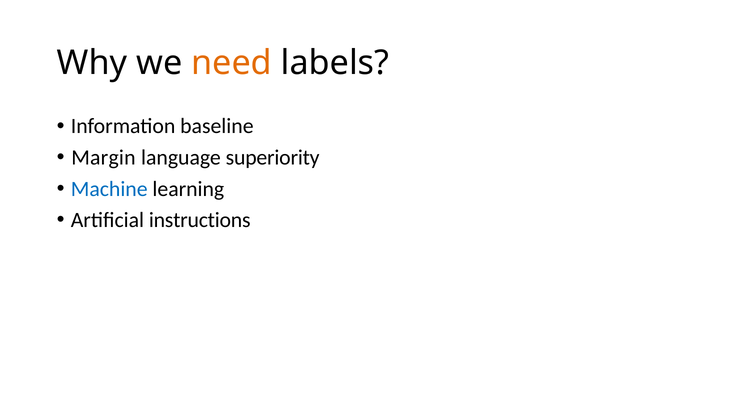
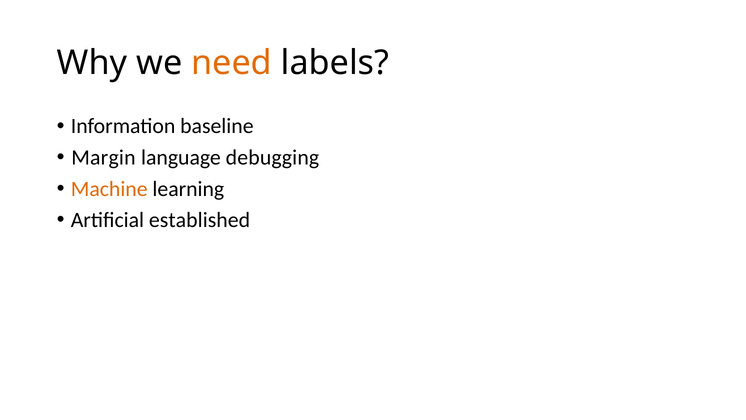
superiority: superiority -> debugging (272, 157)
Machine colour: blue -> orange (109, 189)
instructions: instructions -> established (200, 220)
